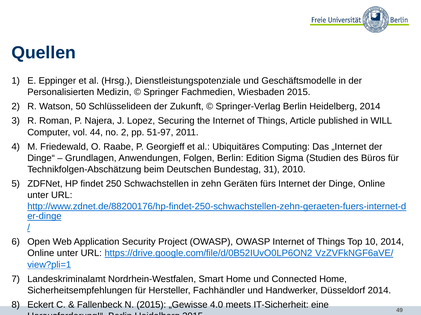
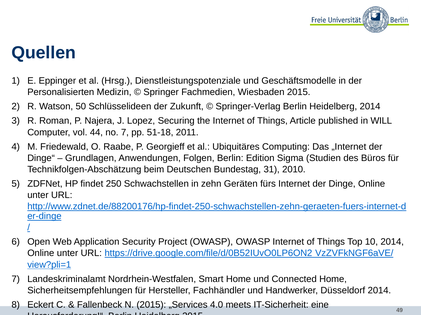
no 2: 2 -> 7 (125, 133)
51-97: 51-97 -> 51-18 (160, 133)
„Gewisse: „Gewisse -> „Services (188, 305)
